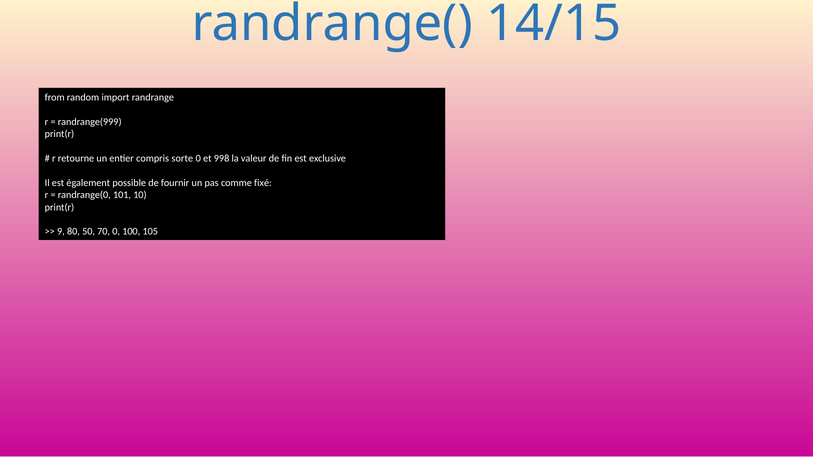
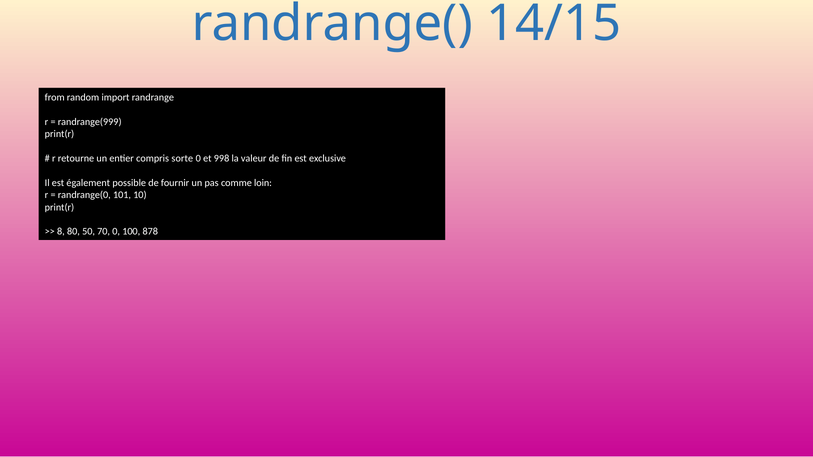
fixé: fixé -> loin (263, 183)
9: 9 -> 8 (61, 232)
105: 105 -> 878 (150, 232)
